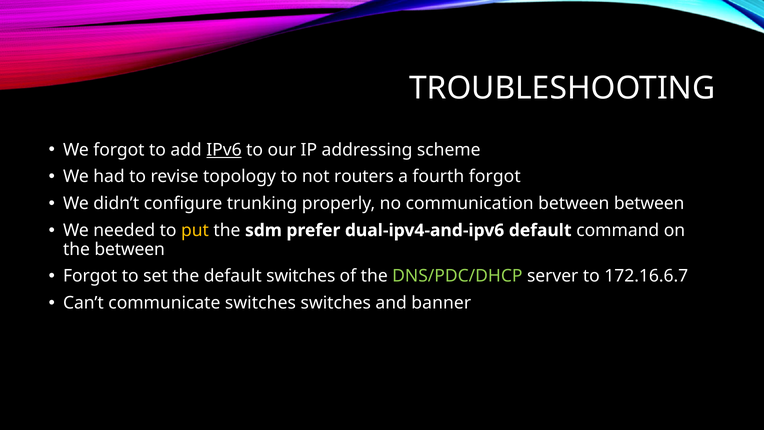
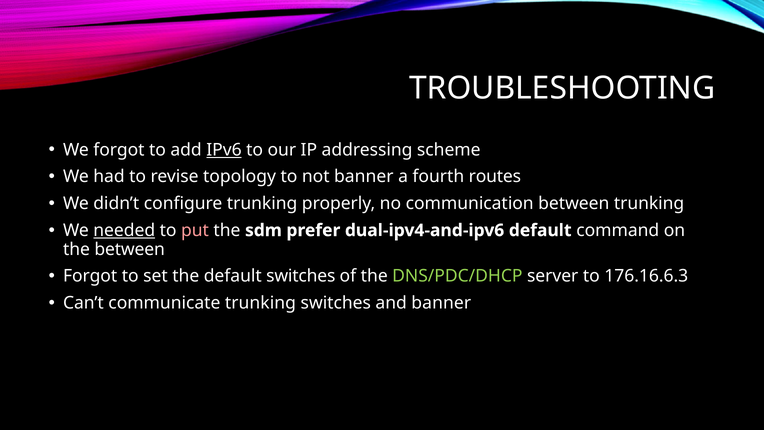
not routers: routers -> banner (364, 177)
fourth forgot: forgot -> routes (495, 177)
between between: between -> trunking (649, 203)
needed underline: none -> present (124, 230)
put colour: yellow -> pink (195, 230)
172.16.6.7: 172.16.6.7 -> 176.16.6.3 (646, 276)
communicate switches: switches -> trunking (260, 303)
